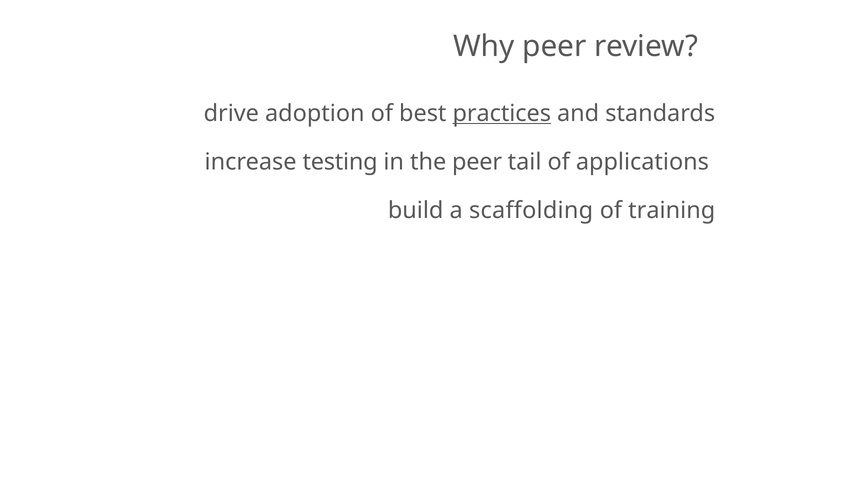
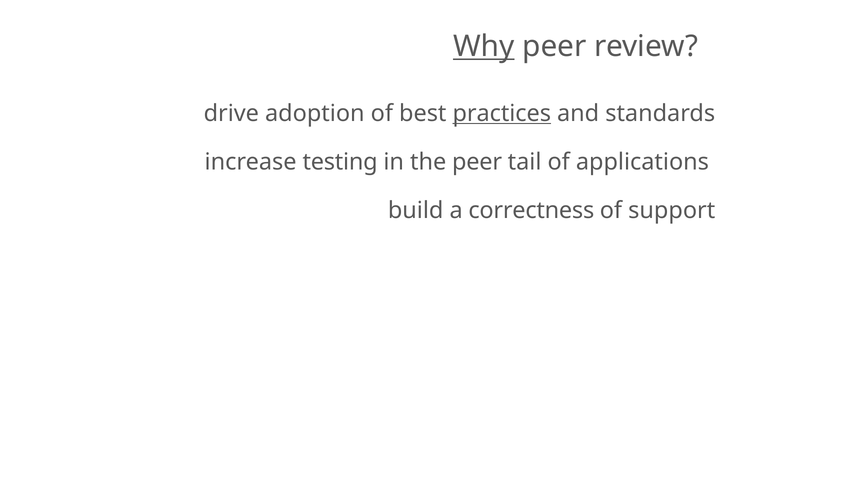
Why underline: none -> present (484, 46)
scaffolding: scaffolding -> correctness (531, 211)
training: training -> support (672, 211)
